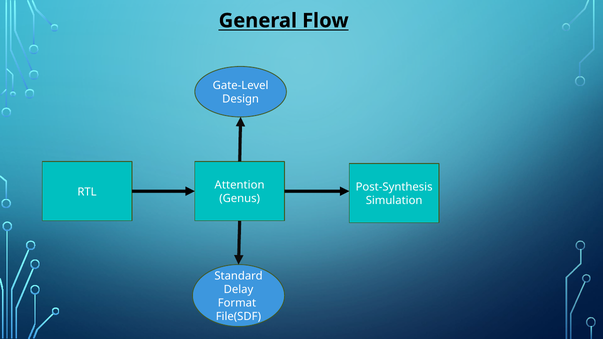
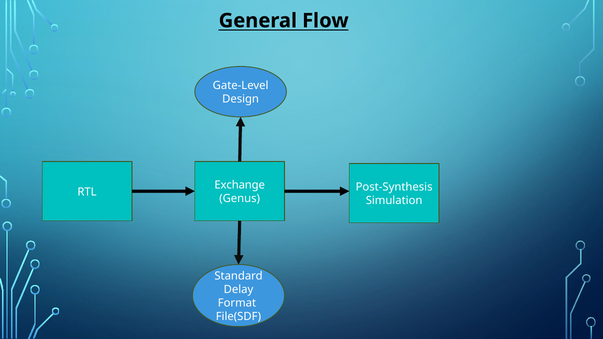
Attention: Attention -> Exchange (240, 185)
